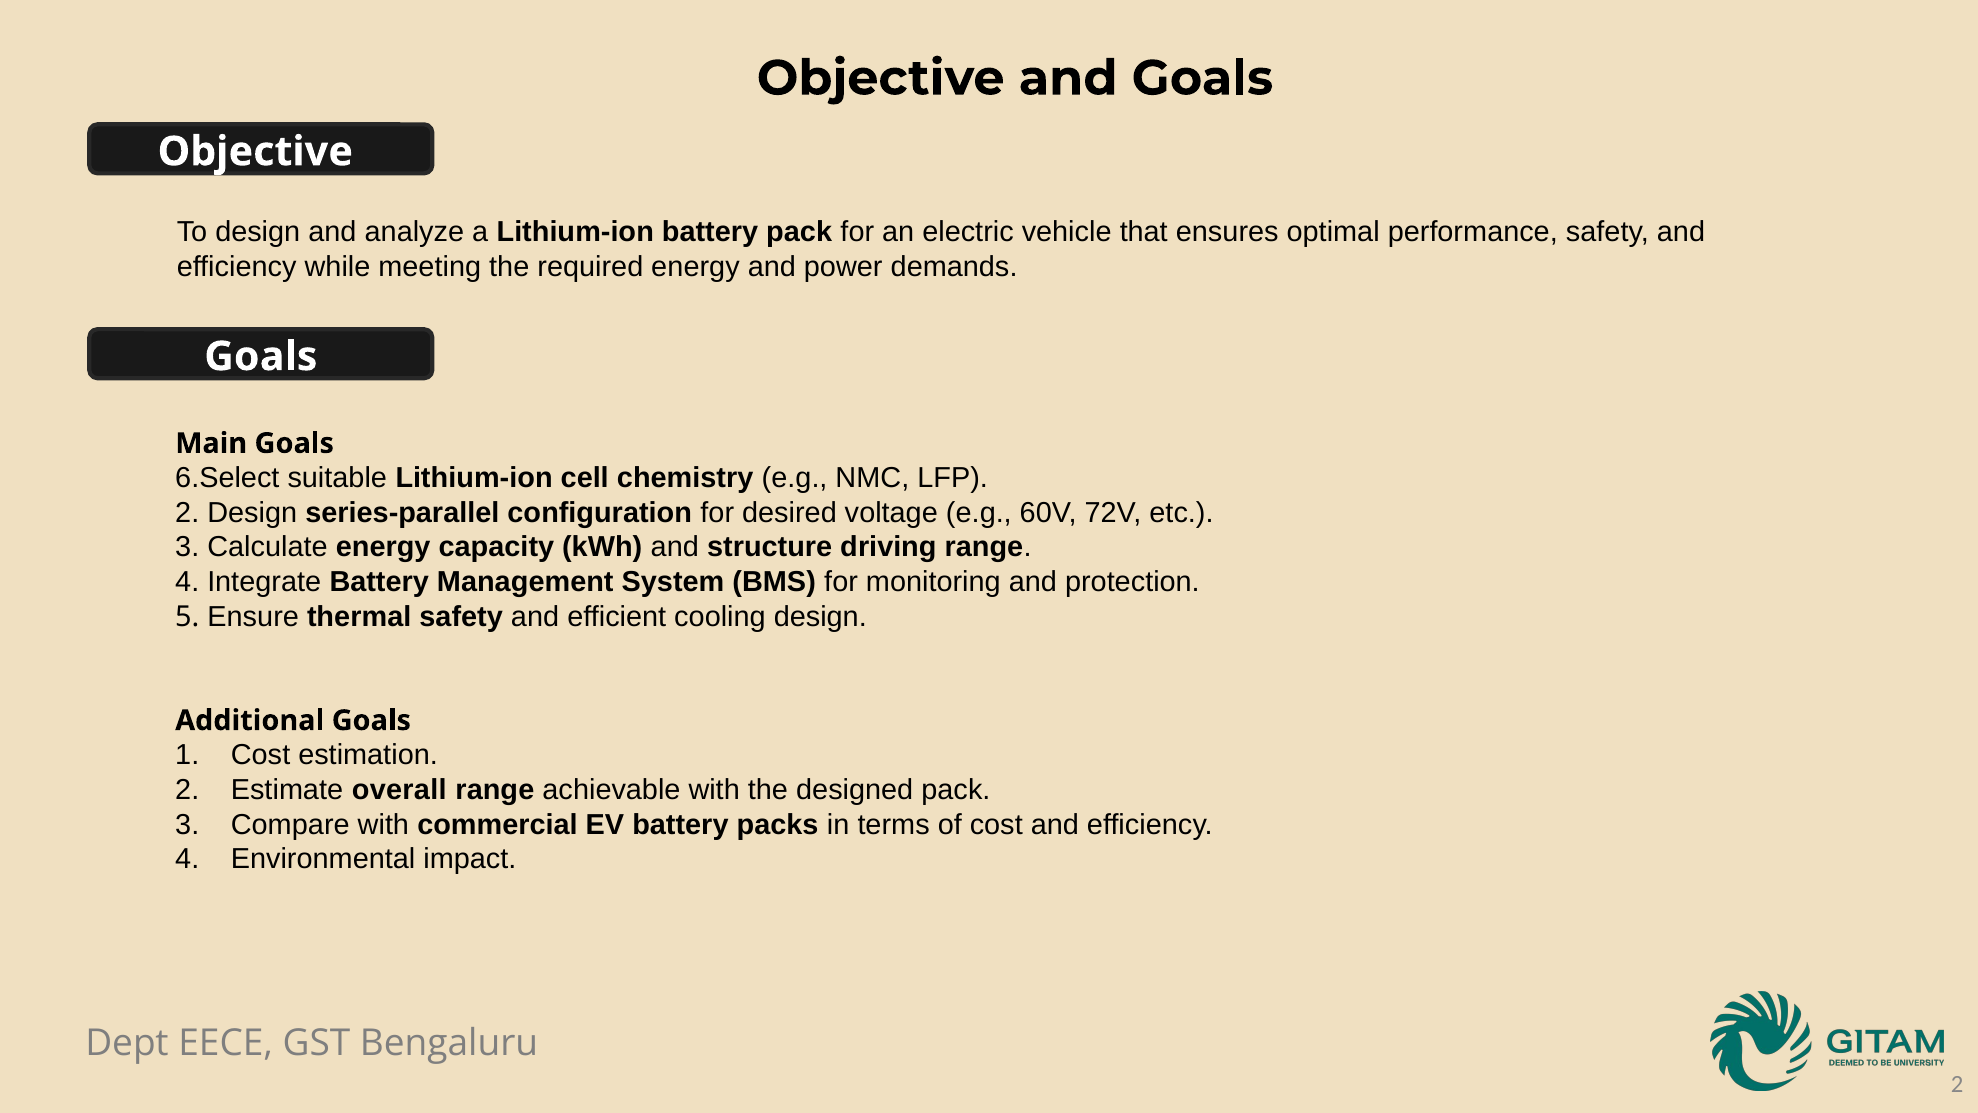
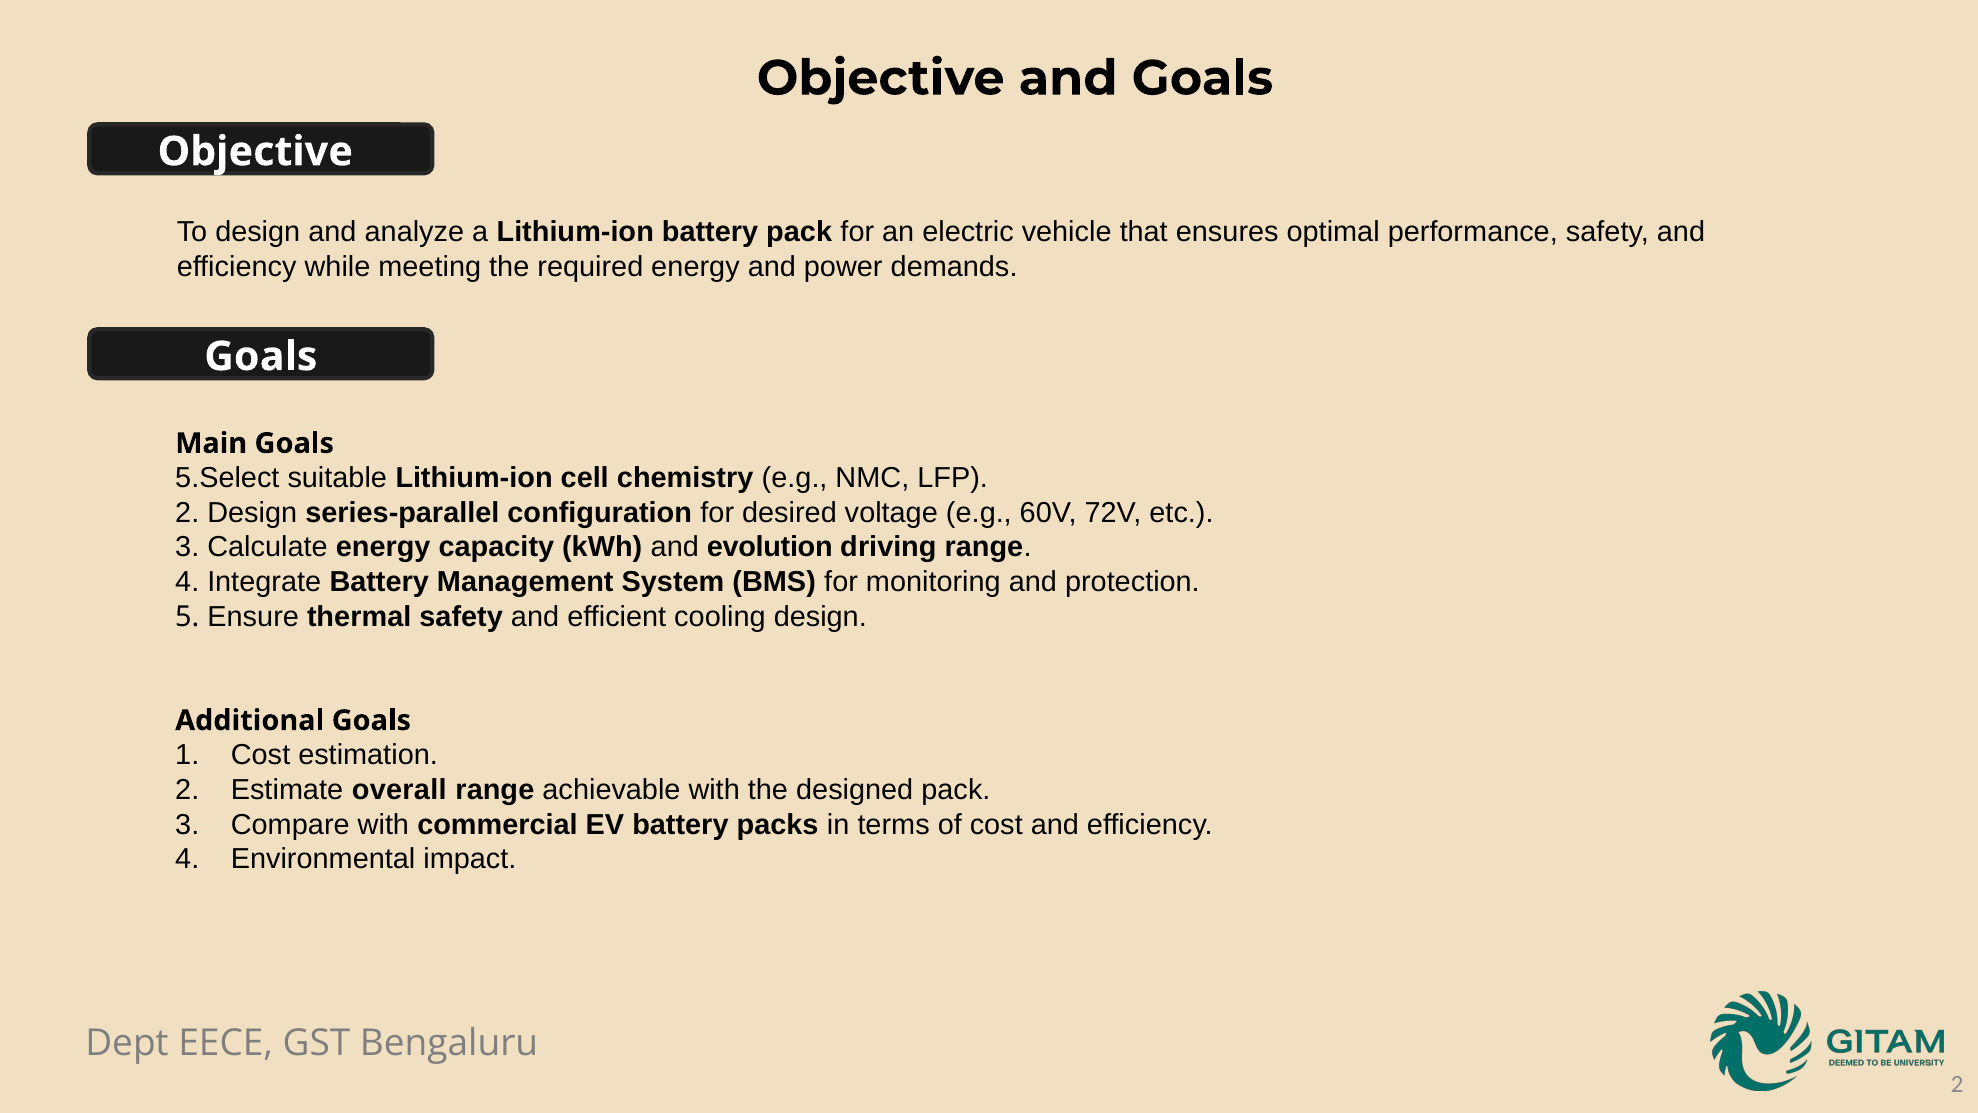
6.Select: 6.Select -> 5.Select (227, 478)
structure: structure -> evolution (770, 547)
